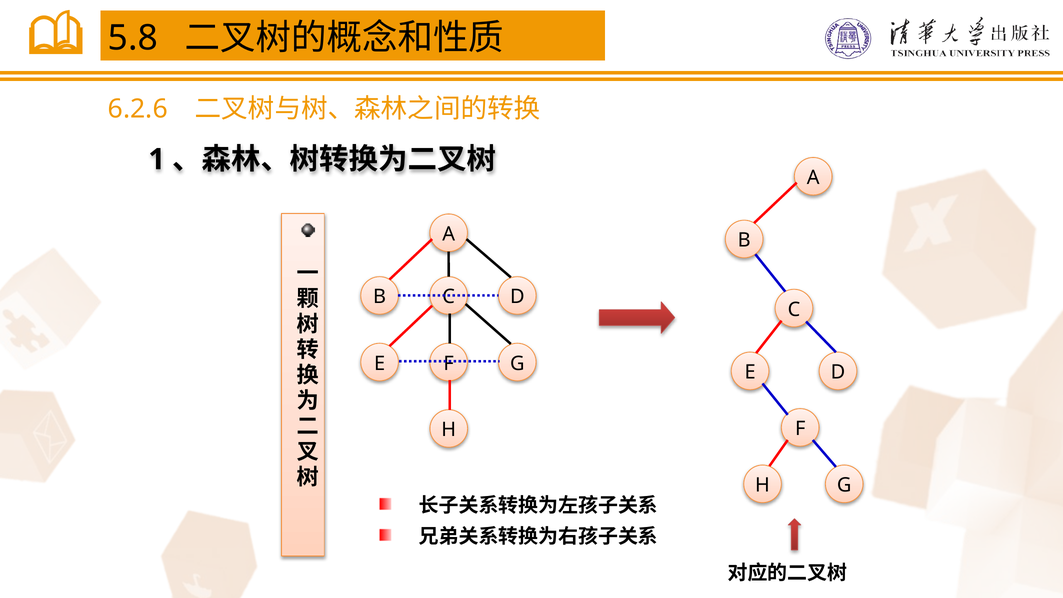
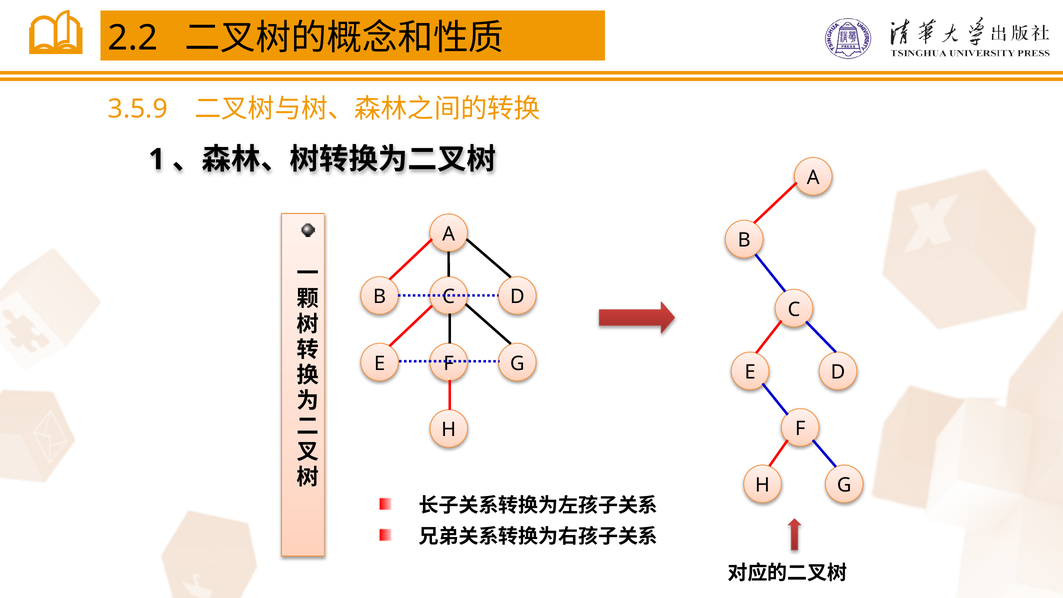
5.8: 5.8 -> 2.2 (133, 38)
6.2.6: 6.2.6 -> 3.5.9 (138, 109)
